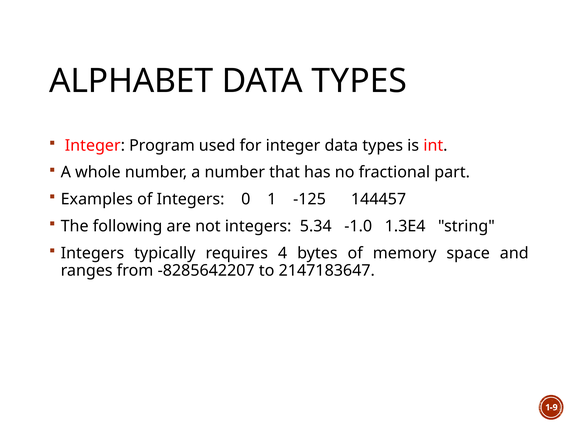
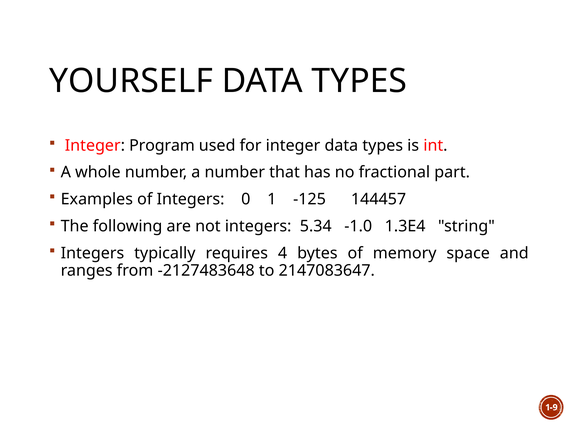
ALPHABET: ALPHABET -> YOURSELF (131, 81)
-8285642207: -8285642207 -> -2127483648 (206, 271)
2147183647: 2147183647 -> 2147083647 (327, 271)
